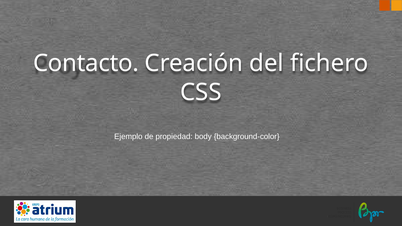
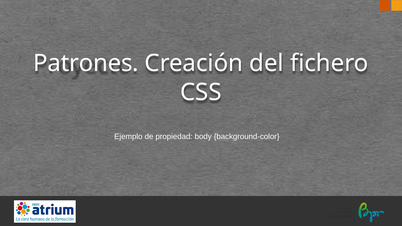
Contacto: Contacto -> Patrones (86, 63)
